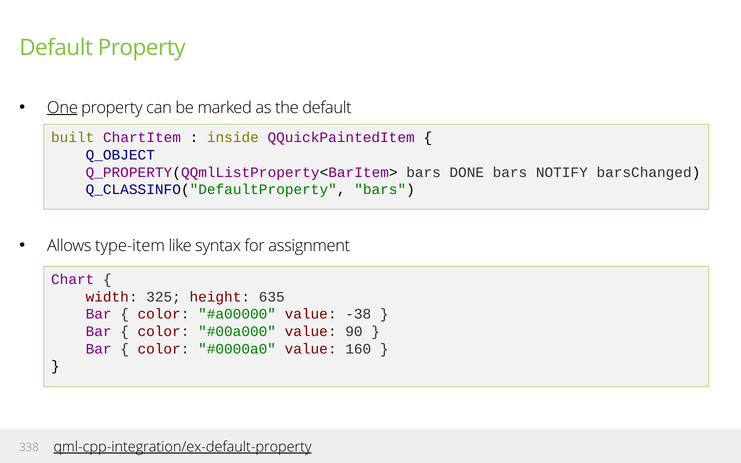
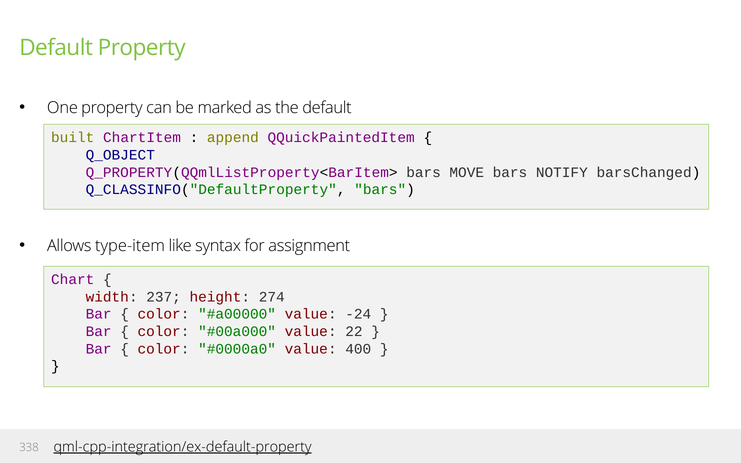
One underline: present -> none (62, 108)
inside: inside -> append (233, 138)
DONE: DONE -> MOVE (467, 172)
325: 325 -> 237 (164, 297)
635: 635 -> 274 (272, 297)
-38: -38 -> -24 (358, 314)
90: 90 -> 22 (354, 332)
160: 160 -> 400 (358, 349)
